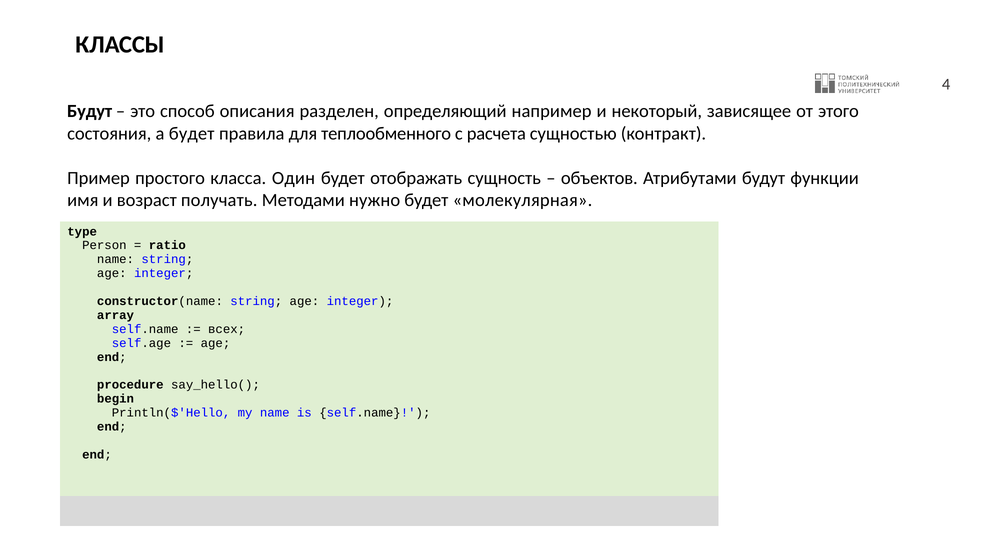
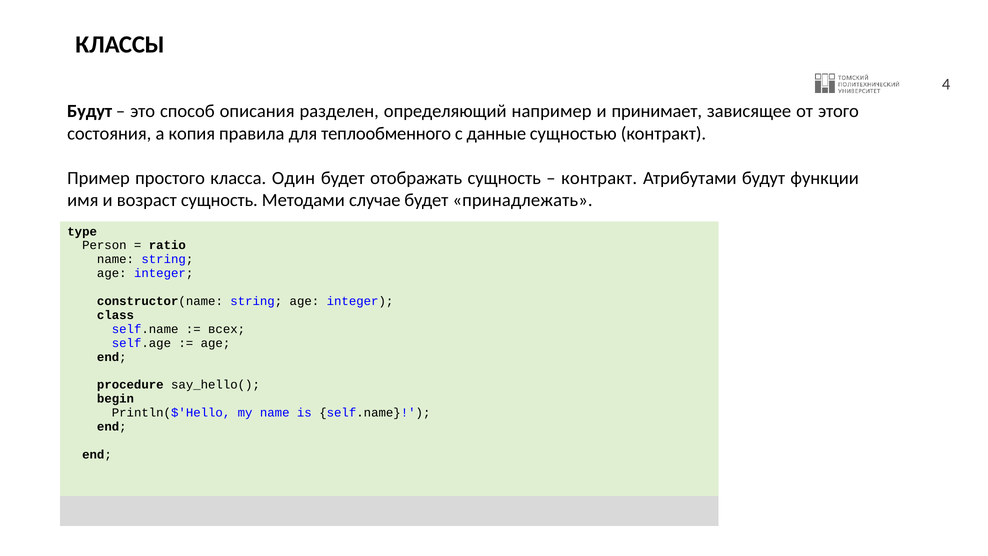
некоторый: некоторый -> принимает (657, 111)
а будет: будет -> копия (192, 133)
расчета: расчета -> данные (496, 133)
объектов: объектов -> контракт (599, 178)
возраст получать: получать -> сущность (219, 200)
нужно: нужно -> случае (375, 200)
молекулярная: молекулярная -> принадлежать (523, 200)
array: array -> class (115, 315)
